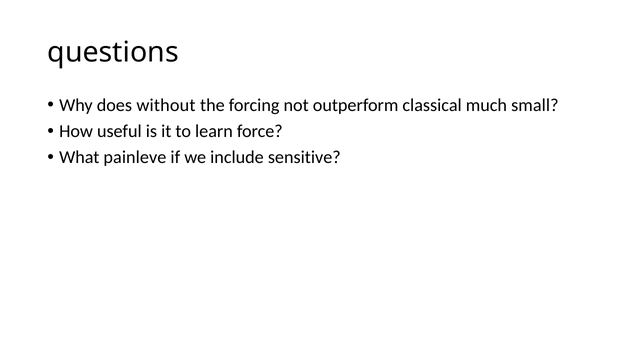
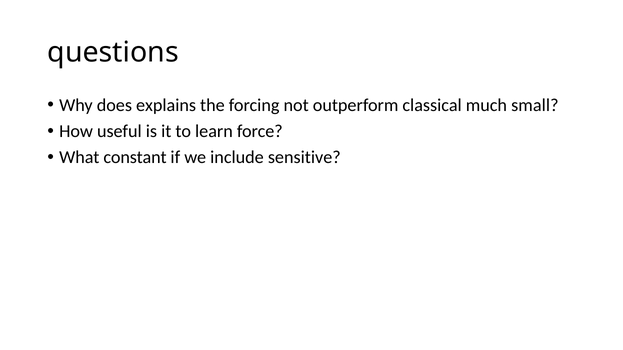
without: without -> explains (166, 105)
painleve: painleve -> constant (135, 158)
